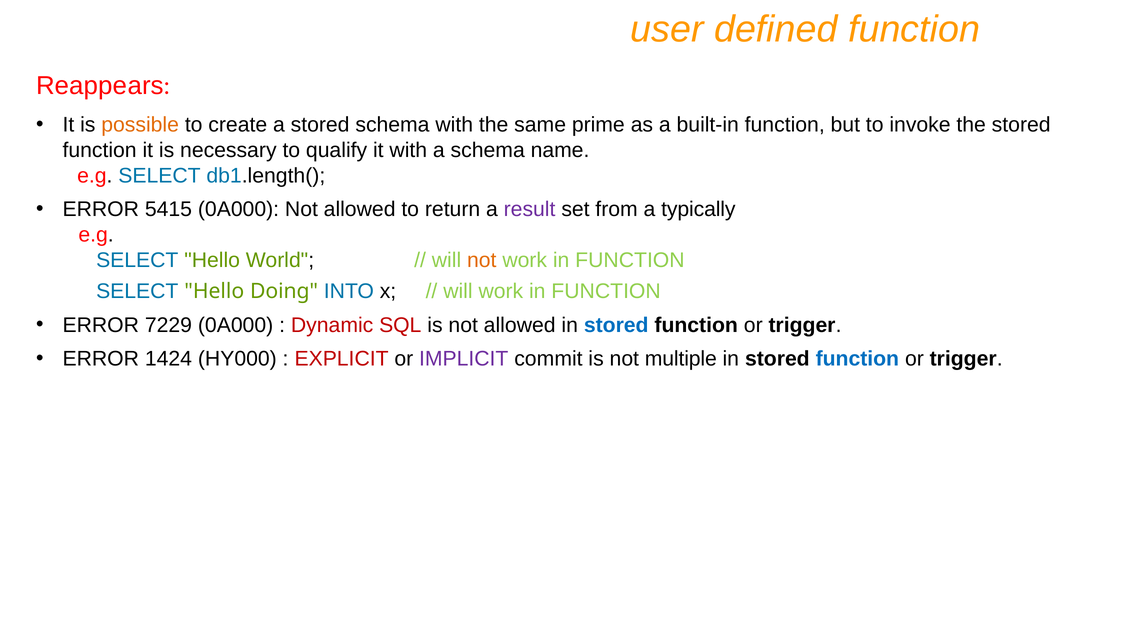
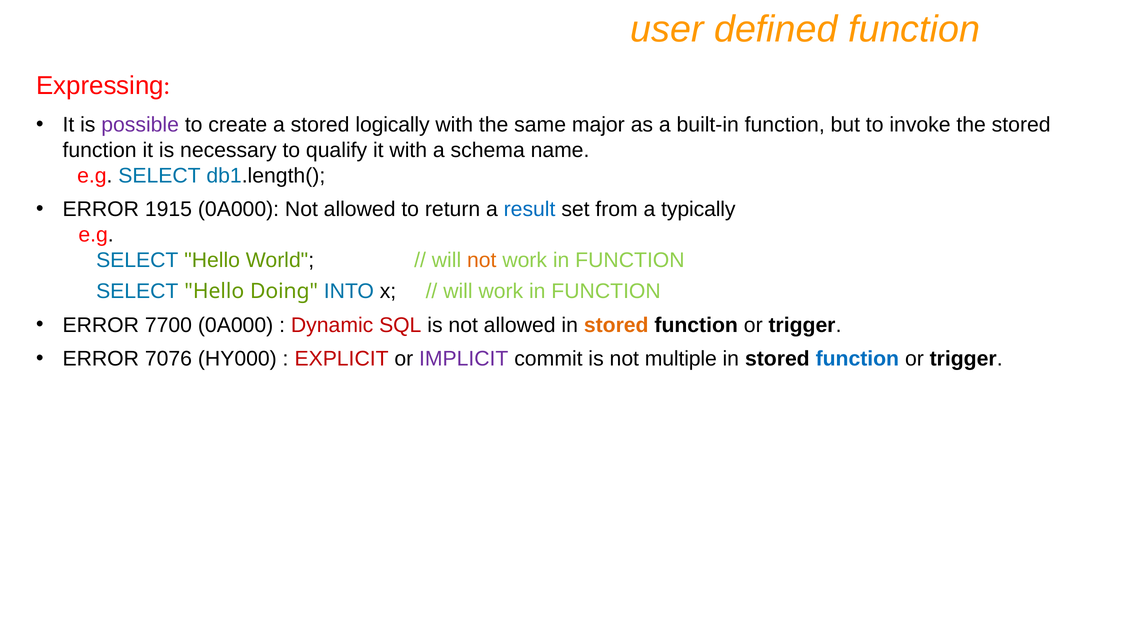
Reappears: Reappears -> Expressing (100, 86)
possible colour: orange -> purple (140, 125)
stored schema: schema -> logically (393, 125)
prime: prime -> major (598, 125)
5415: 5415 -> 1915 (168, 210)
result colour: purple -> blue (530, 210)
7229: 7229 -> 7700 (168, 325)
stored colour: blue -> orange (616, 325)
1424: 1424 -> 7076 (168, 359)
